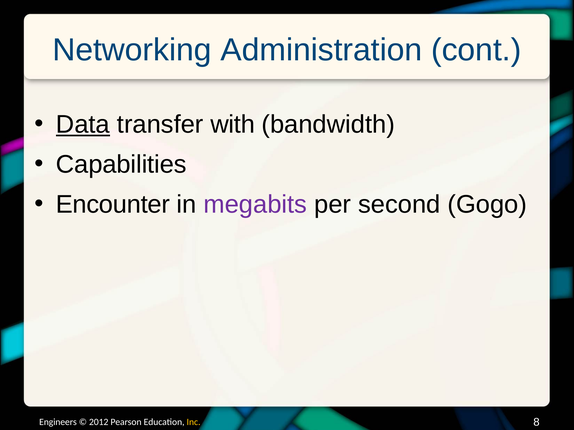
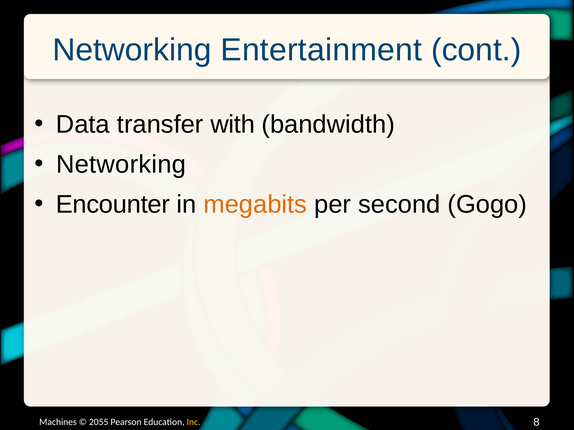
Administration: Administration -> Entertainment (321, 50)
Data underline: present -> none (83, 125)
Capabilities: Capabilities -> Networking (121, 165)
megabits colour: purple -> orange (255, 205)
Engineers: Engineers -> Machines (58, 422)
2012: 2012 -> 2055 (99, 422)
